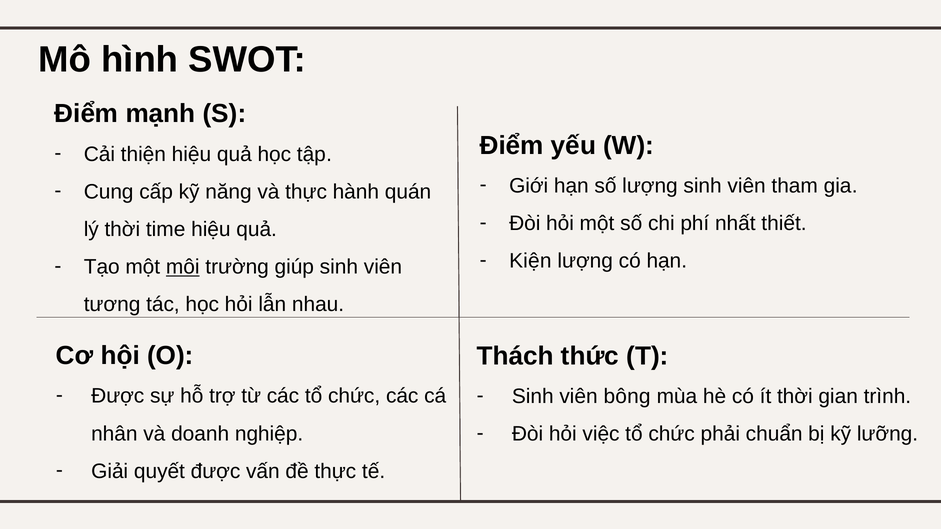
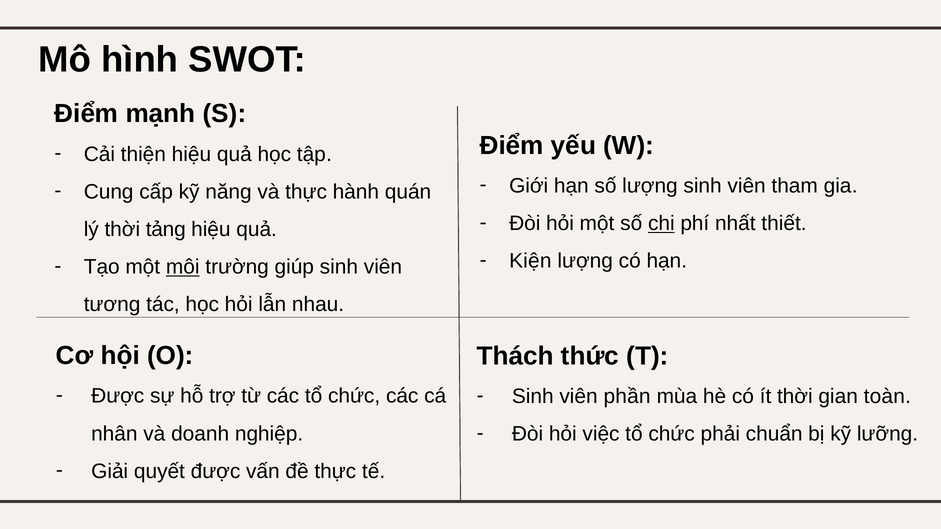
chi underline: none -> present (661, 224)
time: time -> tảng (166, 230)
bông: bông -> phần (627, 397)
trình: trình -> toàn (887, 397)
